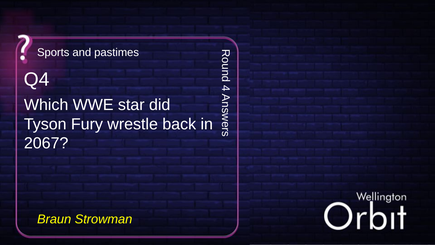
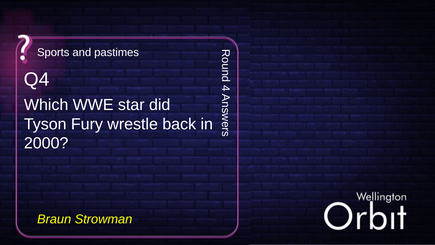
2067: 2067 -> 2000 (46, 143)
